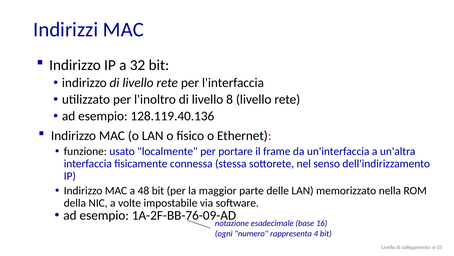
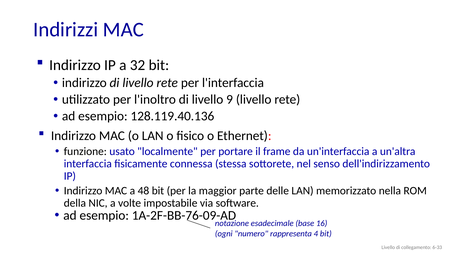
8: 8 -> 9 (230, 99)
